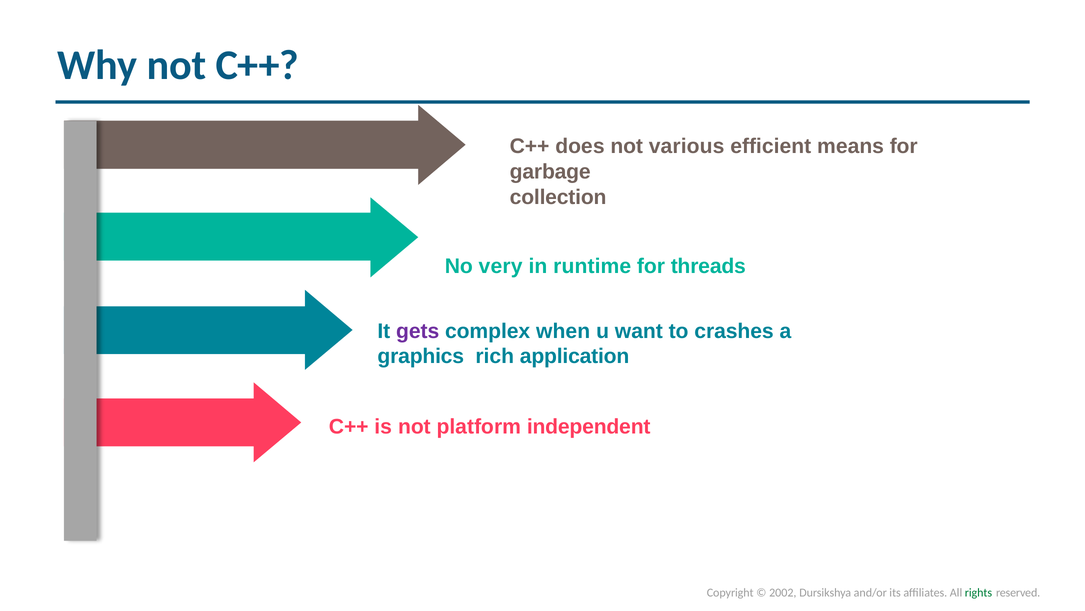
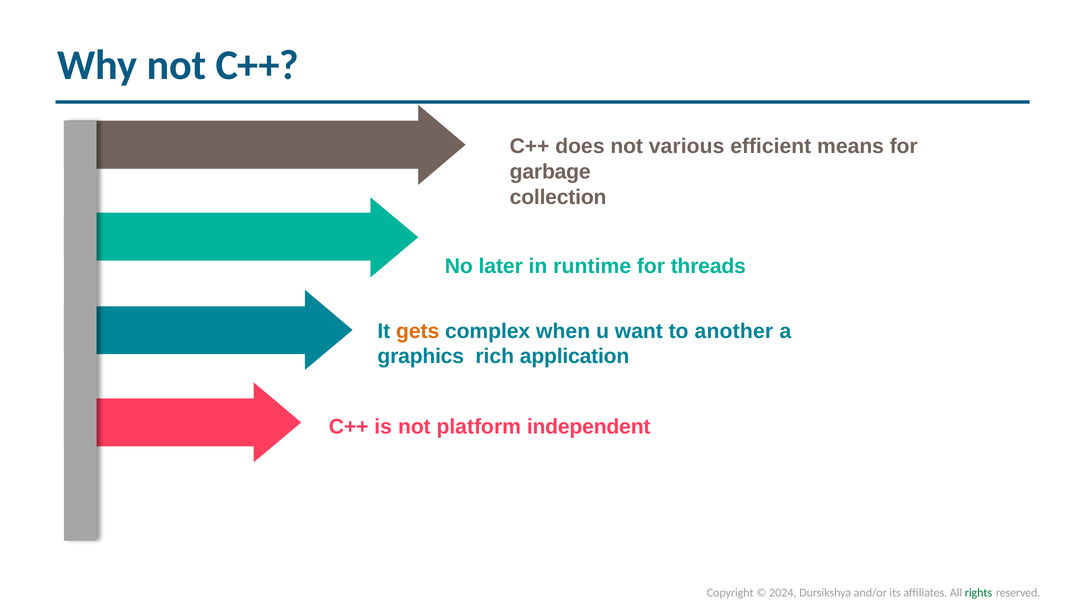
very: very -> later (501, 266)
gets colour: purple -> orange (418, 331)
crashes: crashes -> another (734, 331)
2002: 2002 -> 2024 (783, 592)
